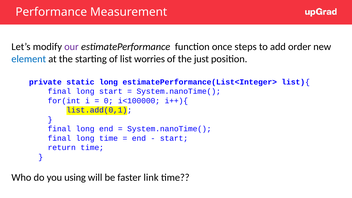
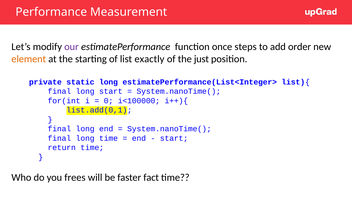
element colour: blue -> orange (29, 59)
worries: worries -> exactly (149, 59)
using: using -> frees (75, 177)
link: link -> fact (151, 177)
